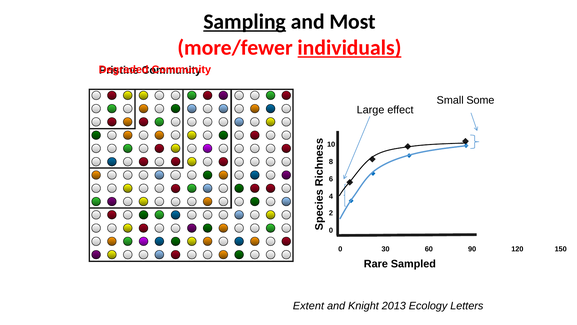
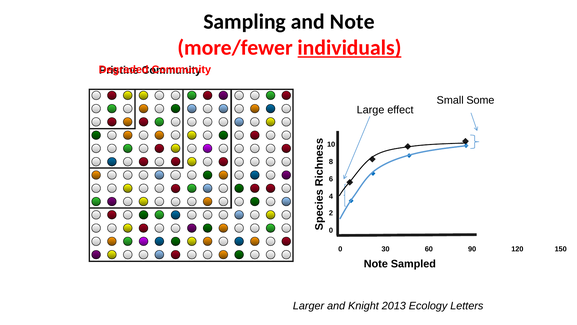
Sampling underline: present -> none (245, 22)
and Most: Most -> Note (352, 22)
Rare: Rare -> Note (376, 264)
Extent: Extent -> Larger (309, 306)
